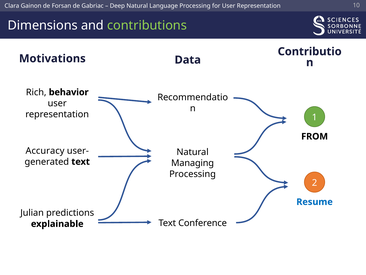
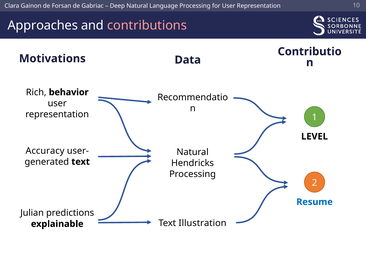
Dimensions: Dimensions -> Approaches (43, 25)
contributions colour: light green -> pink (147, 25)
FROM: FROM -> LEVEL (315, 136)
Managing: Managing -> Hendricks (193, 163)
Conference: Conference -> Illustration (202, 223)
